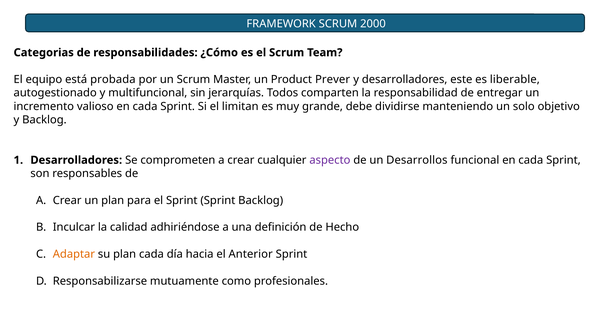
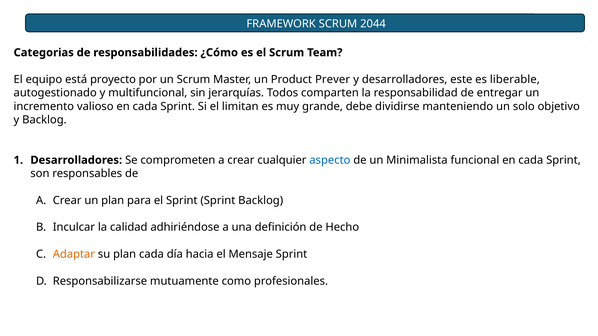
2000: 2000 -> 2044 (373, 24)
probada: probada -> proyecto (113, 80)
aspecto colour: purple -> blue (330, 160)
Desarrollos: Desarrollos -> Minimalista (417, 160)
Anterior: Anterior -> Mensaje (251, 254)
